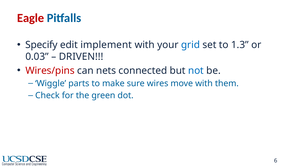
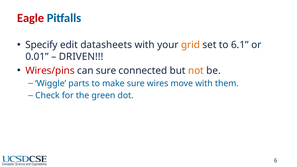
implement: implement -> datasheets (106, 45)
grid colour: blue -> orange (190, 45)
1.3: 1.3 -> 6.1 (240, 45)
0.03: 0.03 -> 0.01 (37, 57)
can nets: nets -> sure (106, 71)
not colour: blue -> orange (196, 71)
